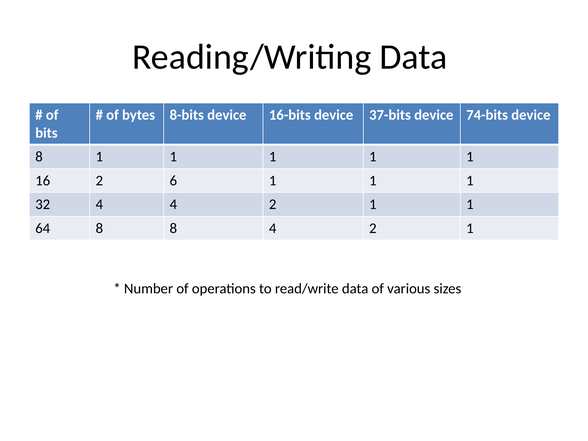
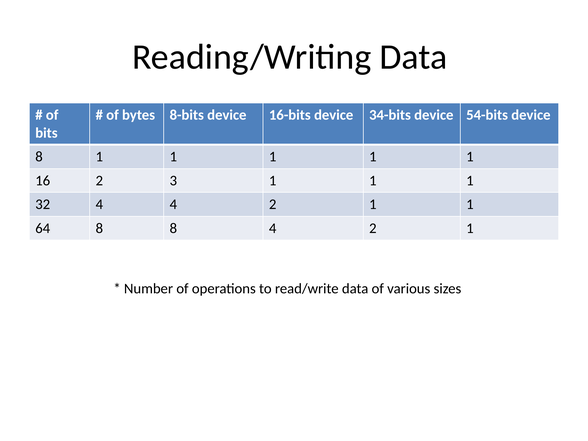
37-bits: 37-bits -> 34-bits (390, 115)
74-bits: 74-bits -> 54-bits (487, 115)
6: 6 -> 3 (173, 181)
